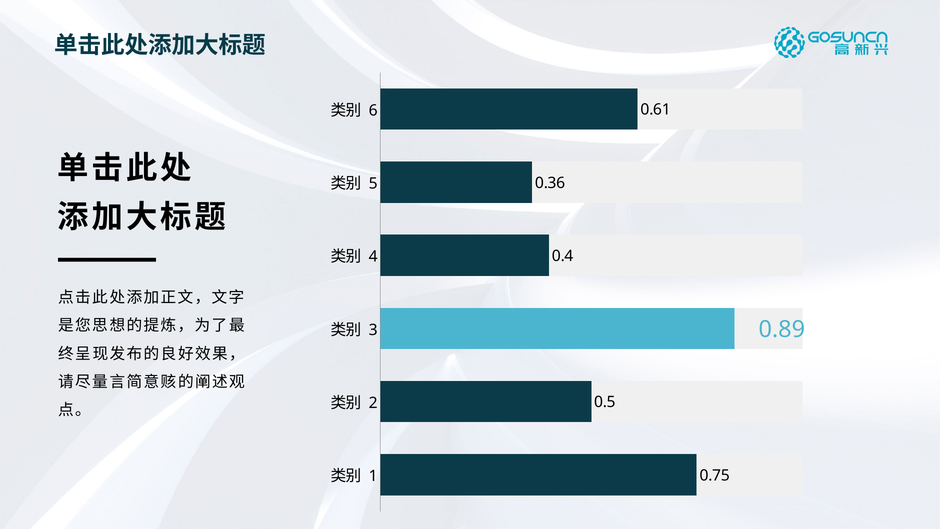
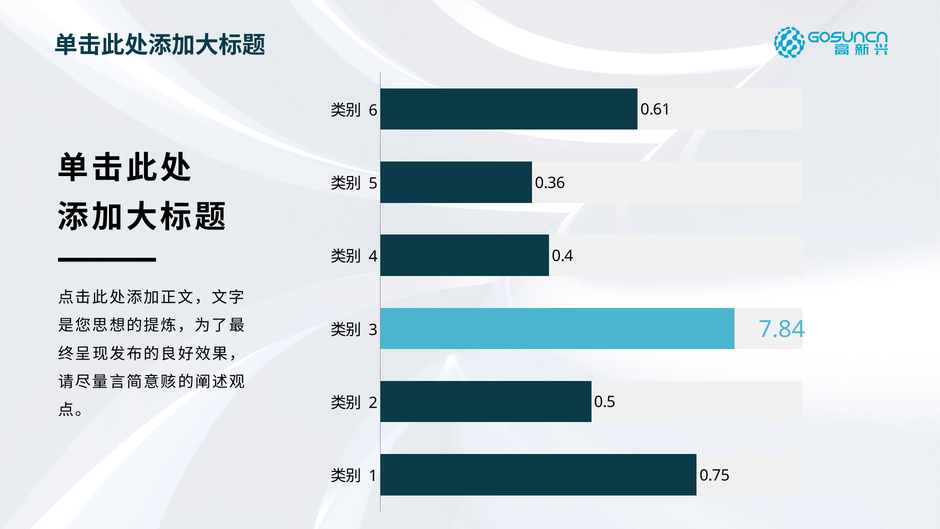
0.89: 0.89 -> 7.84 (782, 330)
